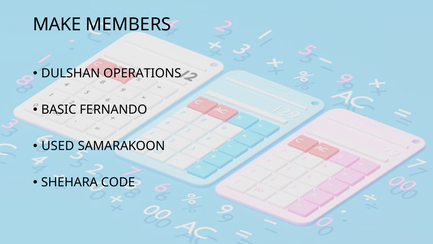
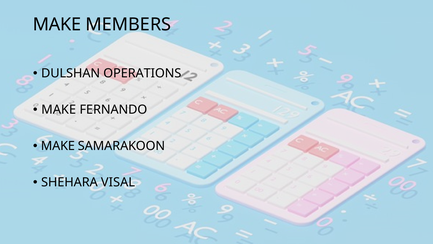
BASIC: BASIC -> MAKE (59, 110)
USED: USED -> MAKE (58, 146)
CODE: CODE -> VISAL (118, 182)
